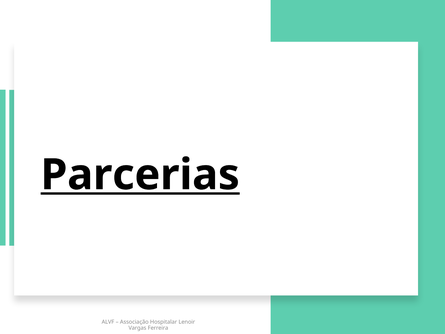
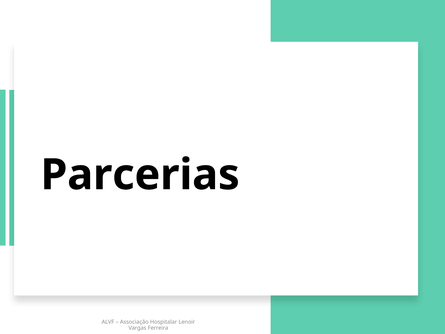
Parcerias underline: present -> none (140, 175)
